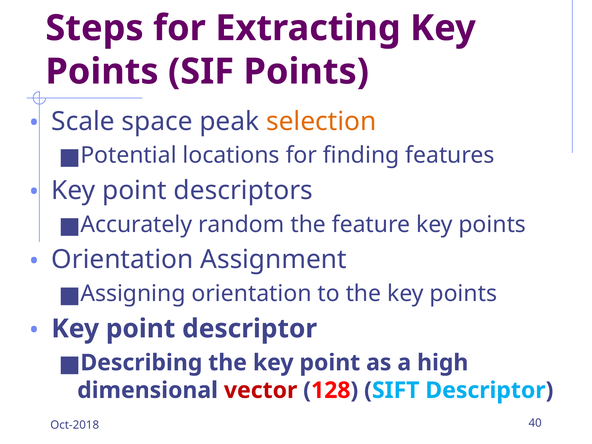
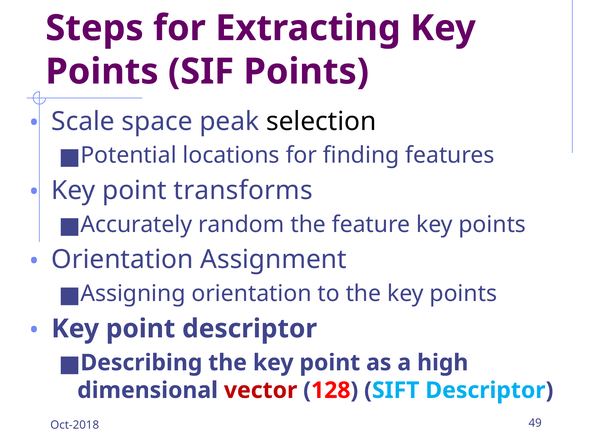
selection colour: orange -> black (321, 121)
descriptors: descriptors -> transforms (243, 190)
40: 40 -> 49 (535, 423)
